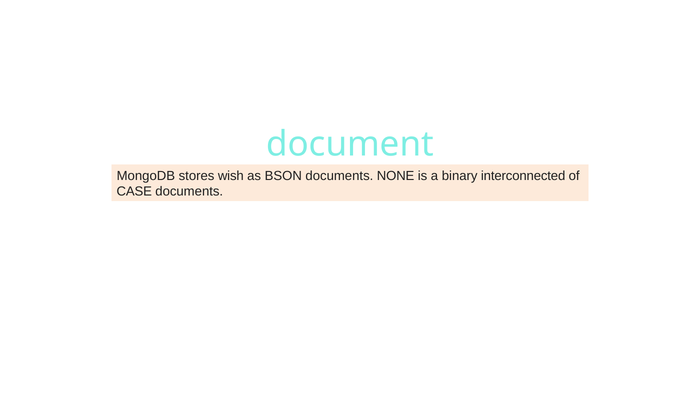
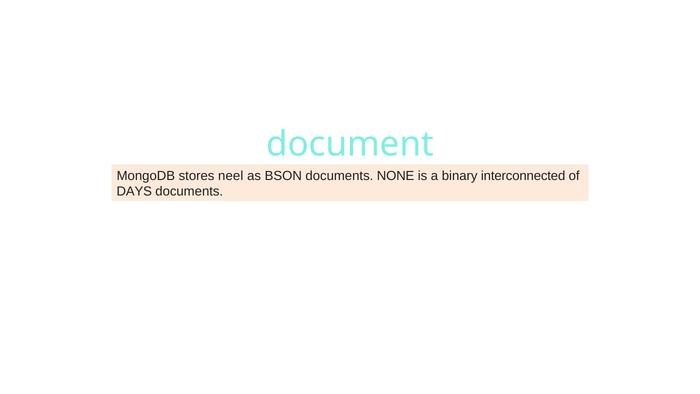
wish: wish -> neel (231, 176)
CASE: CASE -> DAYS (134, 191)
